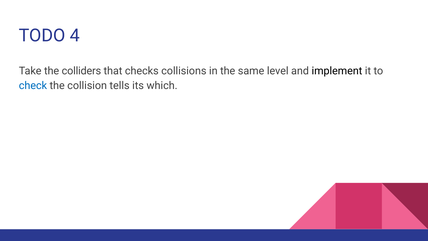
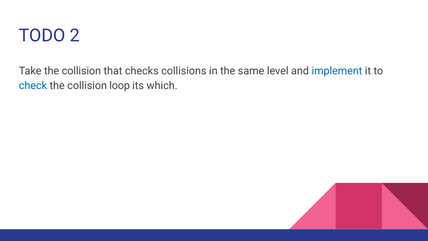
4: 4 -> 2 (75, 35)
Take the colliders: colliders -> collision (81, 71)
implement colour: black -> blue (337, 71)
tells: tells -> loop (120, 86)
